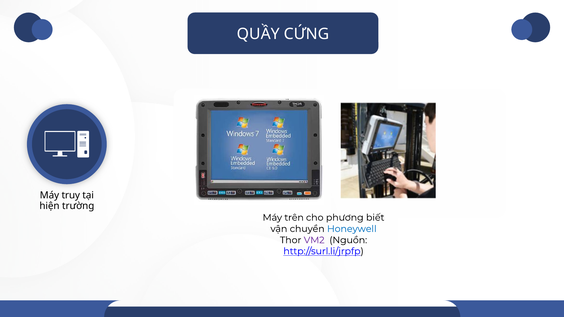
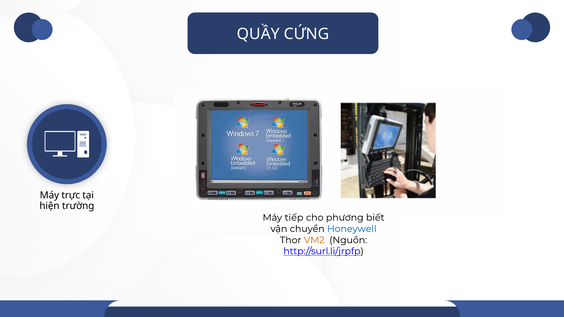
truy: truy -> trực (71, 195)
trên: trên -> tiếp (294, 218)
VM2 colour: purple -> orange (314, 240)
